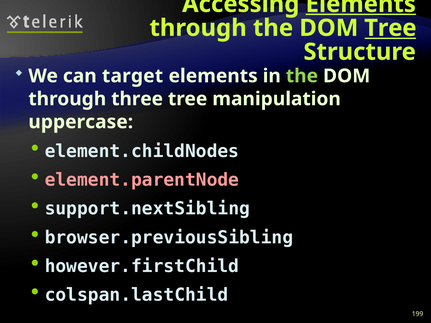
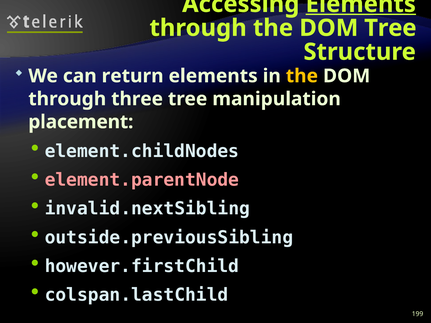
Tree underline: present -> none (390, 28)
target: target -> return (133, 76)
the colour: light green -> yellow (302, 76)
uppercase: uppercase -> placement (81, 122)
support.nextSibling: support.nextSibling -> invalid.nextSibling (147, 209)
browser.previousSibling: browser.previousSibling -> outside.previousSibling (169, 238)
